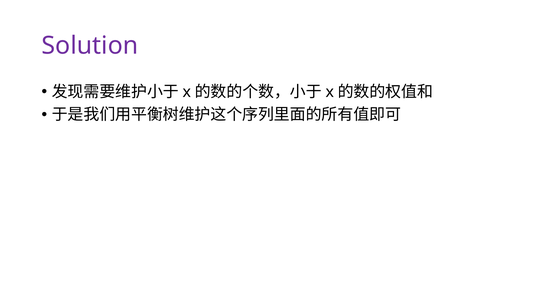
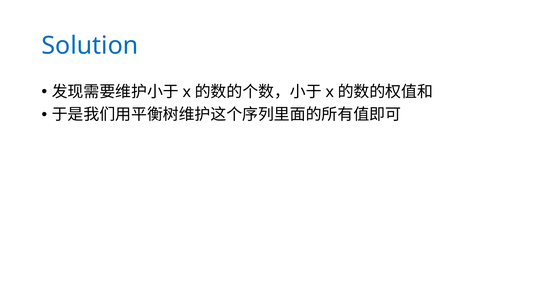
Solution colour: purple -> blue (90, 46)
